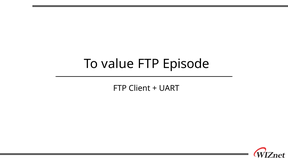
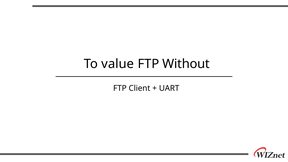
Episode: Episode -> Without (186, 64)
